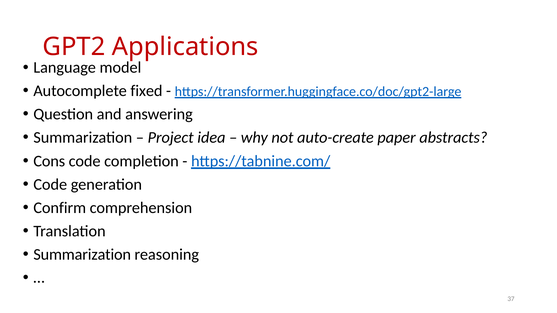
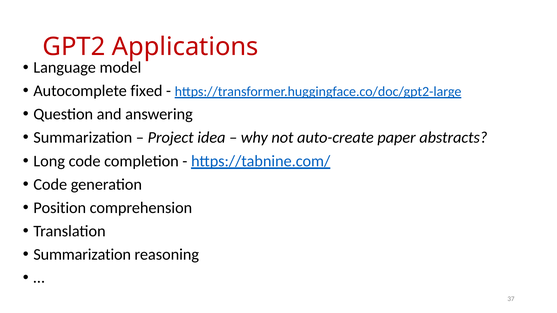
Cons: Cons -> Long (49, 161)
Confirm: Confirm -> Position (60, 208)
